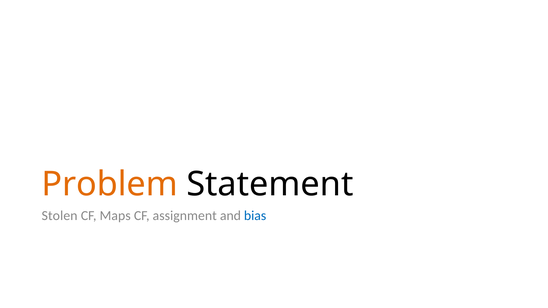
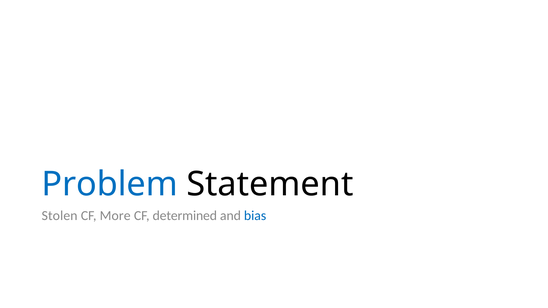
Problem colour: orange -> blue (110, 184)
Maps: Maps -> More (115, 216)
assignment: assignment -> determined (185, 216)
